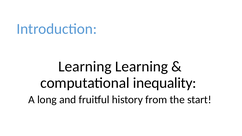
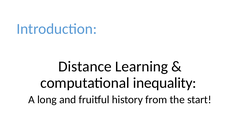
Learning: Learning -> Distance (85, 67)
